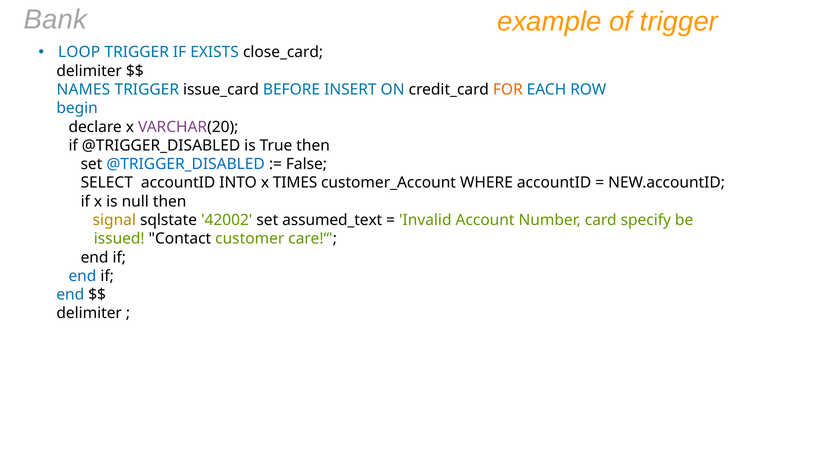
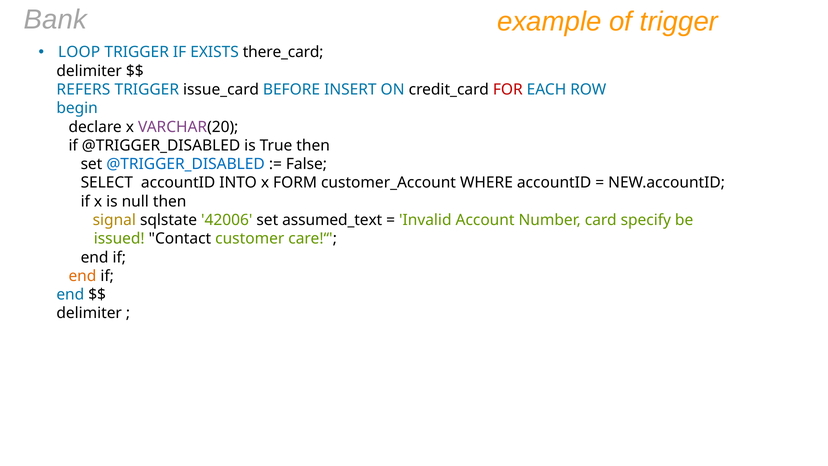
close_card: close_card -> there_card (283, 52)
NAMES: NAMES -> REFERS (83, 90)
FOR colour: orange -> red (508, 90)
TIMES: TIMES -> FORM (295, 183)
42002: 42002 -> 42006 (227, 220)
end colour: blue -> orange (82, 276)
